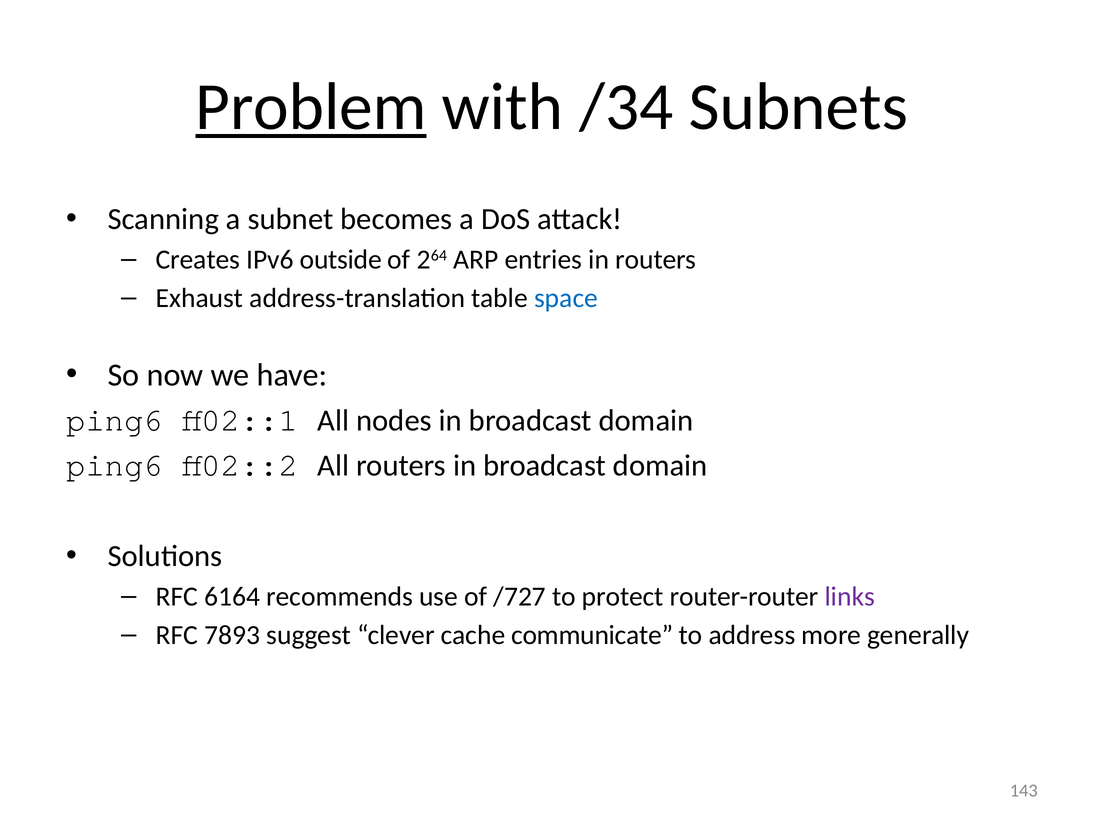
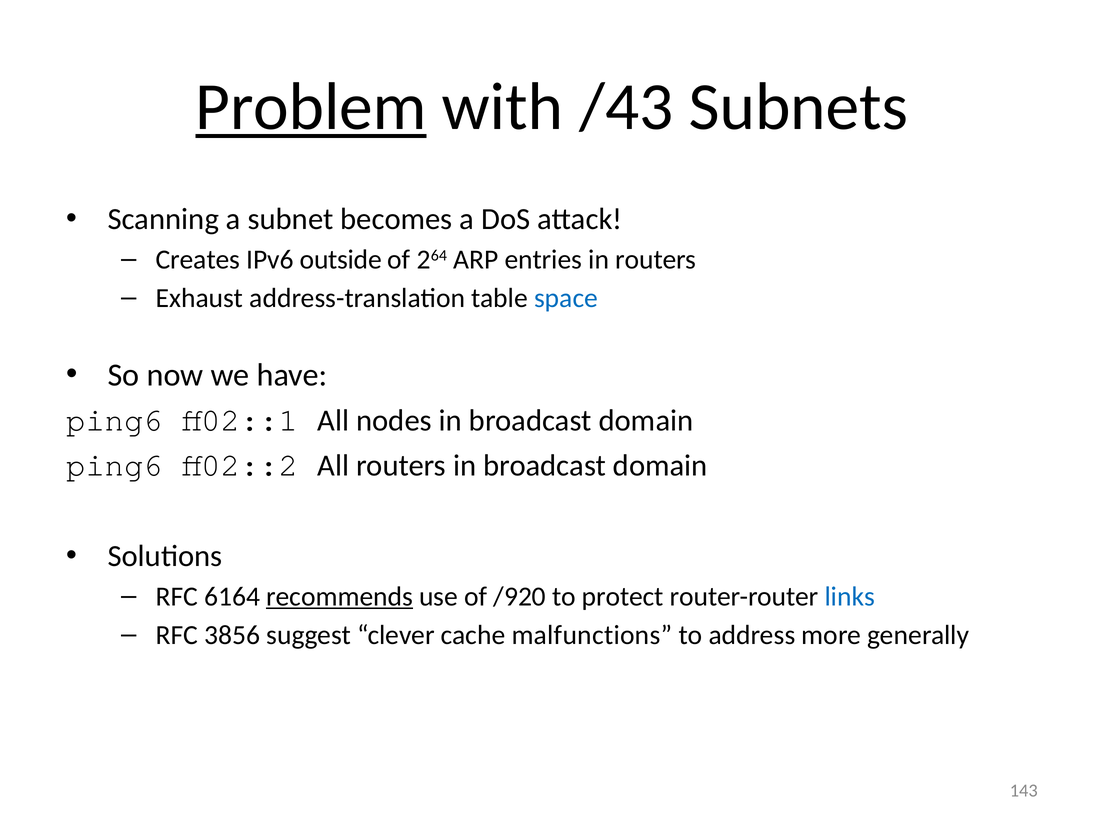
/34: /34 -> /43 (626, 107)
recommends underline: none -> present (340, 597)
/727: /727 -> /920 (520, 597)
links colour: purple -> blue (850, 597)
7893: 7893 -> 3856 (232, 635)
communicate: communicate -> malfunctions (592, 635)
